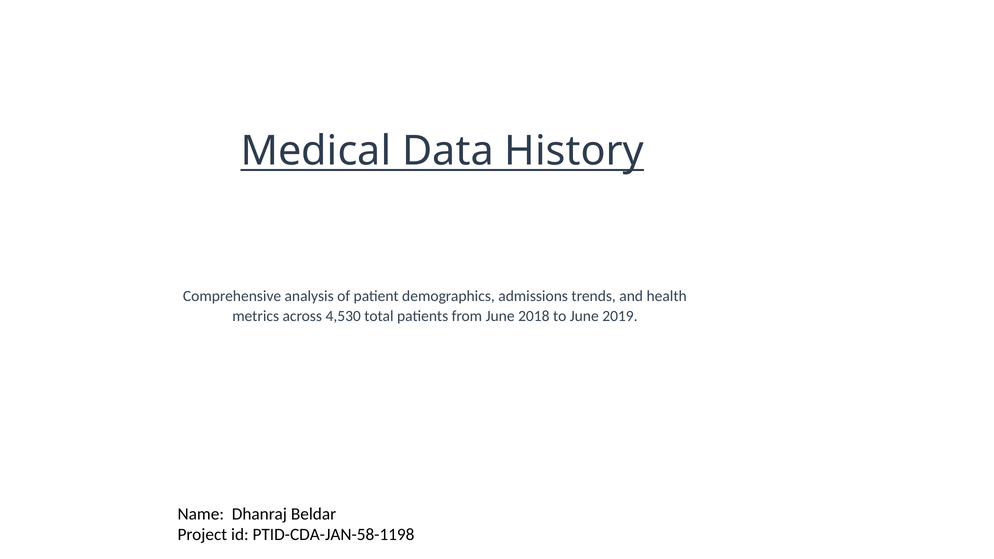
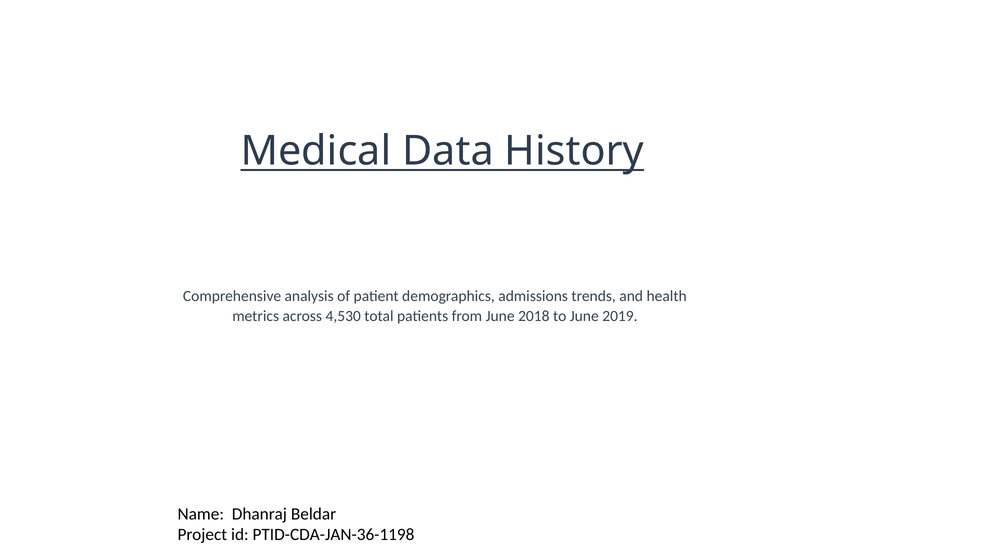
PTID-CDA-JAN-58-1198: PTID-CDA-JAN-58-1198 -> PTID-CDA-JAN-36-1198 (333, 535)
